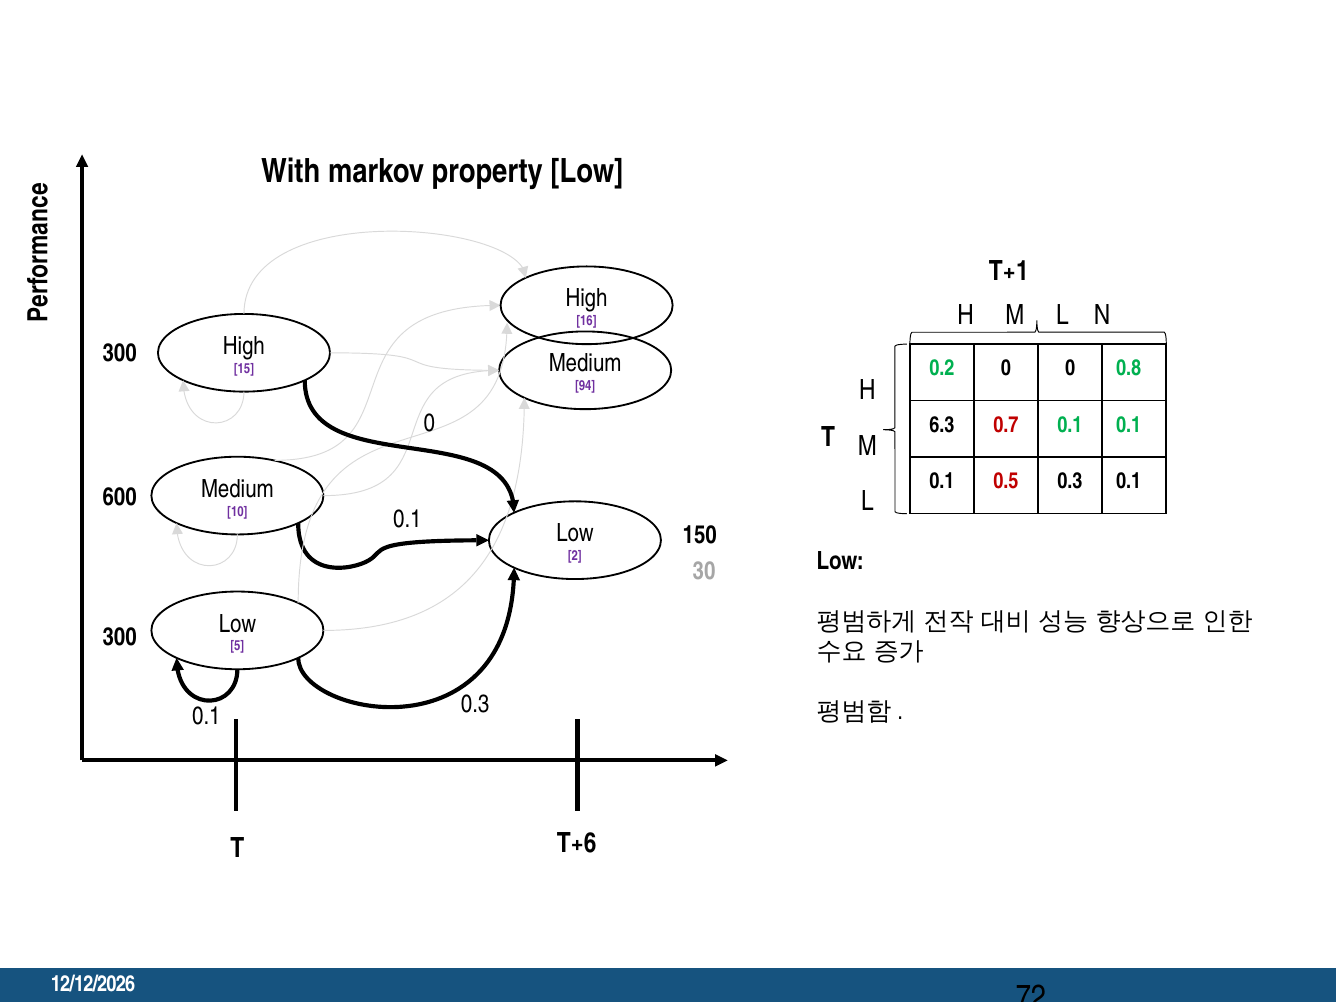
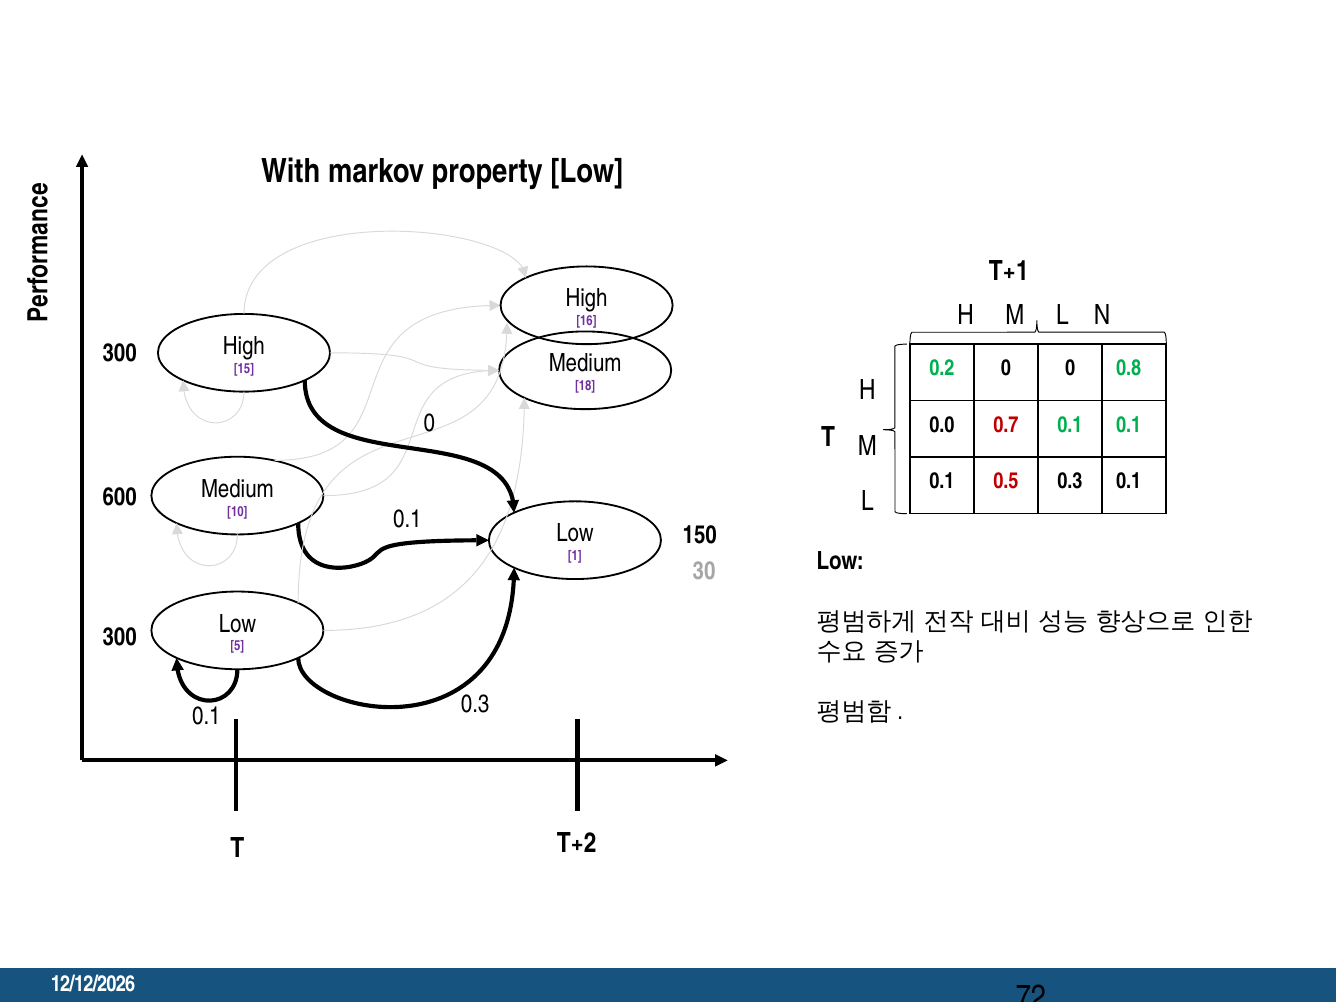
94: 94 -> 18 (585, 386)
6.3: 6.3 -> 0.0 (942, 425)
2: 2 -> 1 (575, 556)
T+6: T+6 -> T+2 (577, 843)
